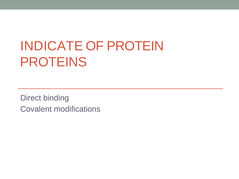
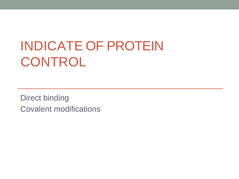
PROTEINS: PROTEINS -> CONTROL (53, 62)
